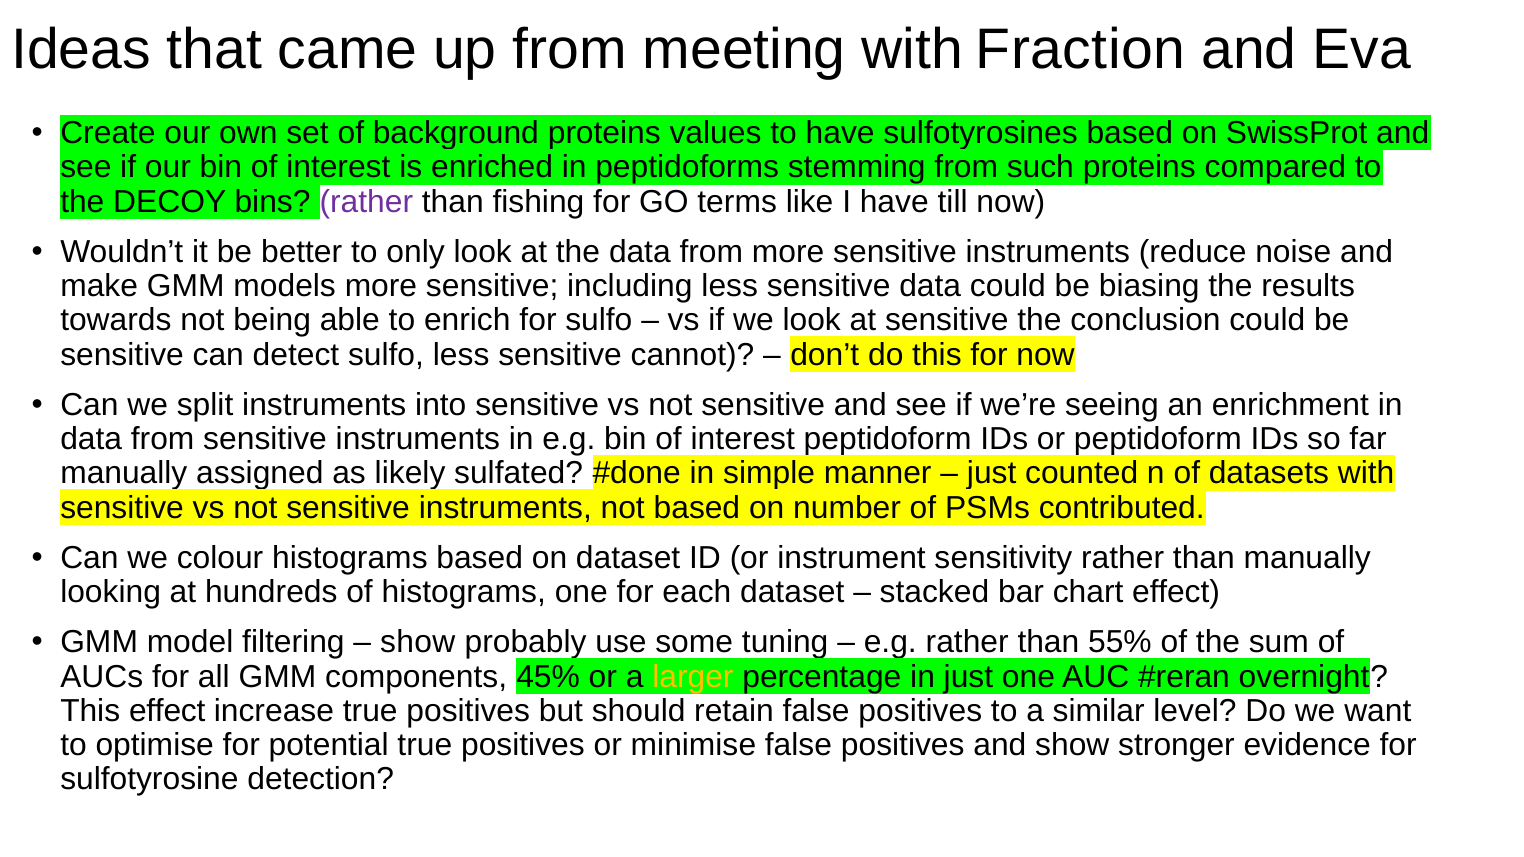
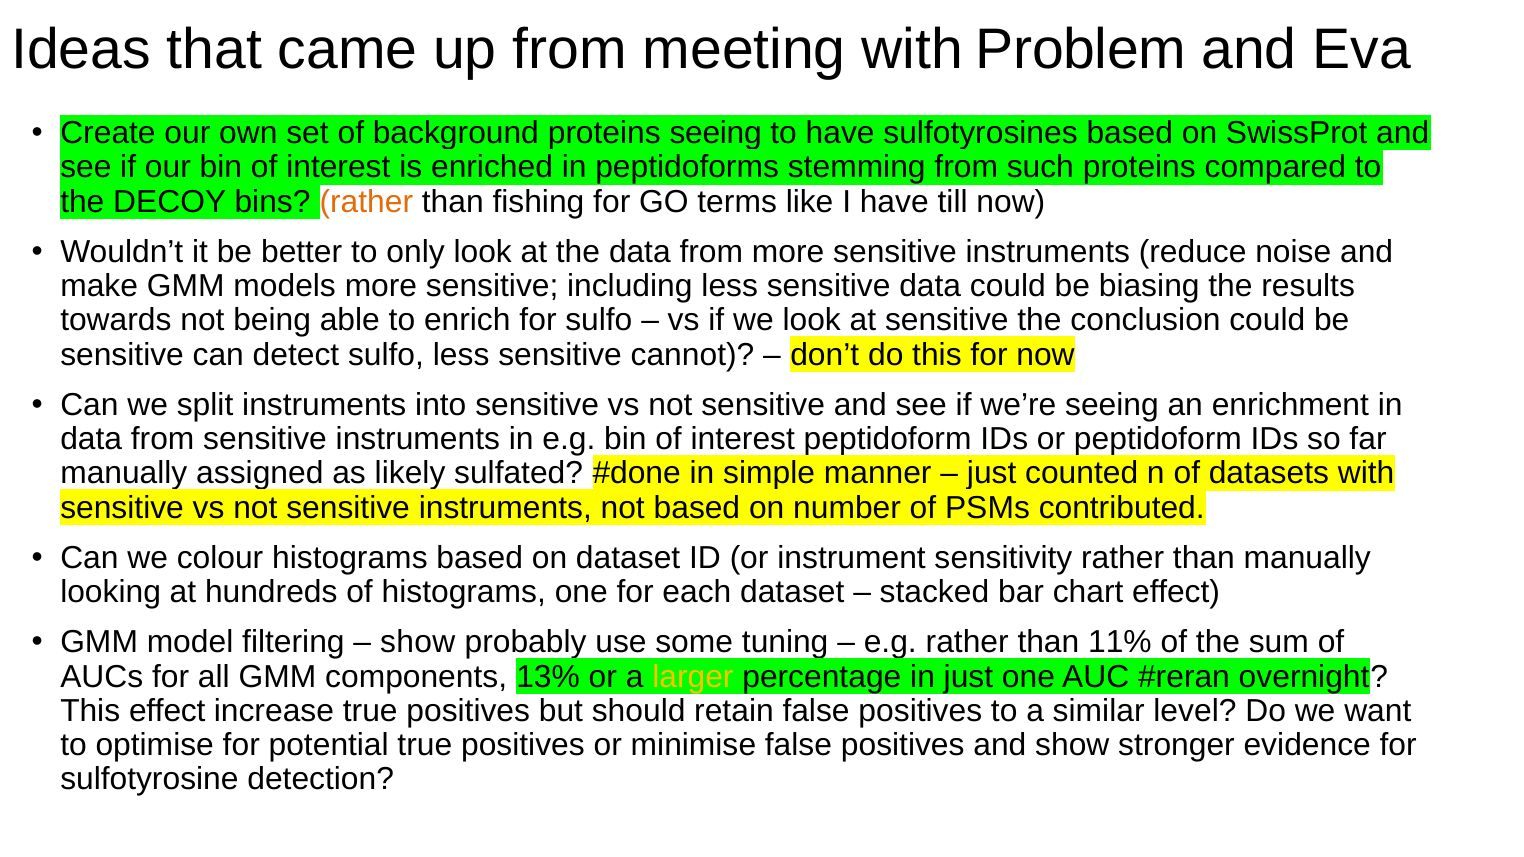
Fraction: Fraction -> Problem (1081, 50)
proteins values: values -> seeing (716, 133)
rather colour: purple -> orange (366, 202)
55%: 55% -> 11% (1120, 643)
45%: 45% -> 13% (548, 677)
